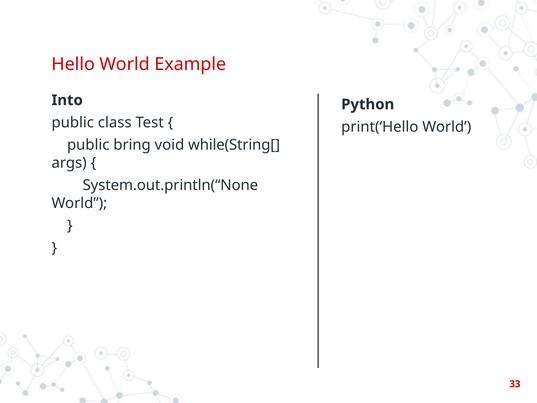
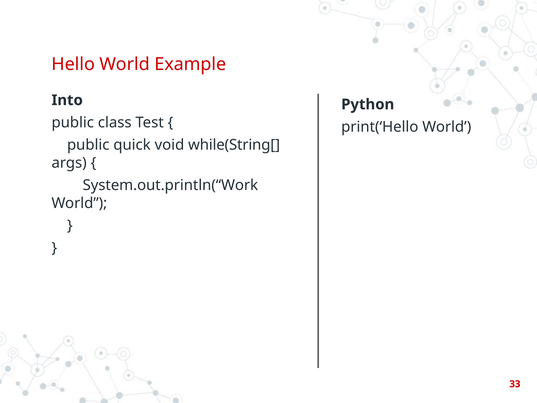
bring: bring -> quick (132, 145)
System.out.println(“None: System.out.println(“None -> System.out.println(“Work (170, 185)
